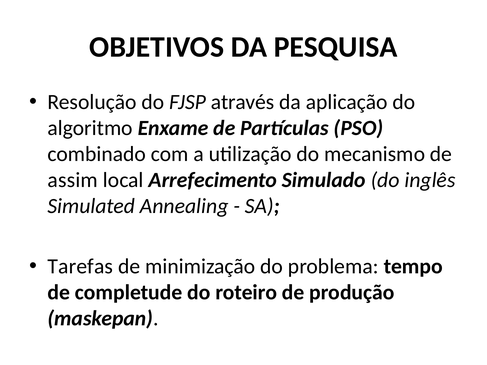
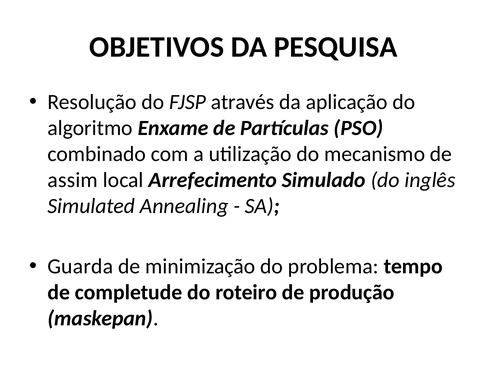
Tarefas: Tarefas -> Guarda (80, 267)
